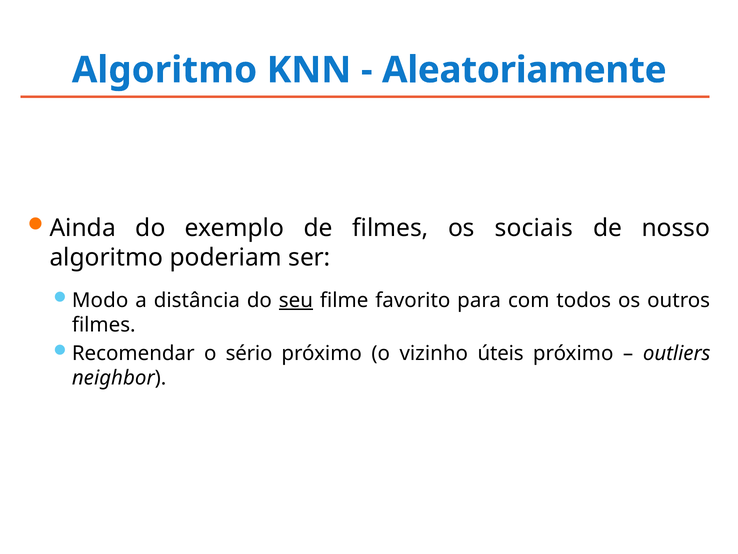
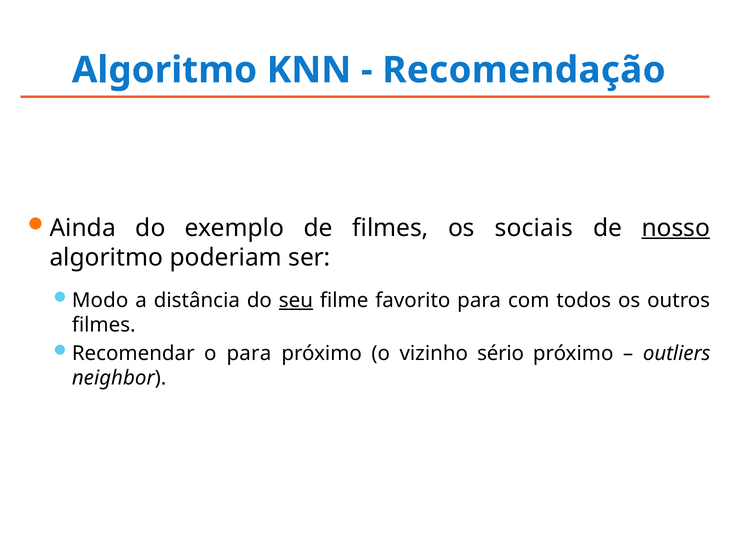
Aleatoriamente: Aleatoriamente -> Recomendação (524, 70)
nosso underline: none -> present (676, 228)
o sério: sério -> para (249, 353)
úteis: úteis -> sério (501, 353)
